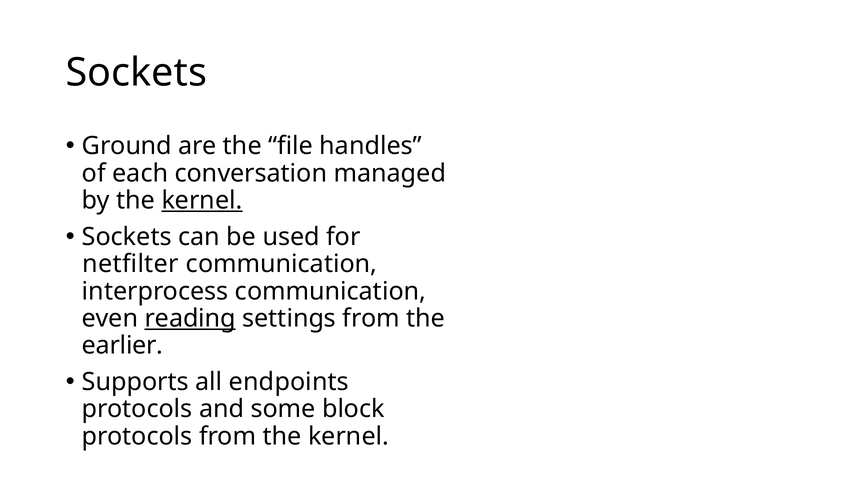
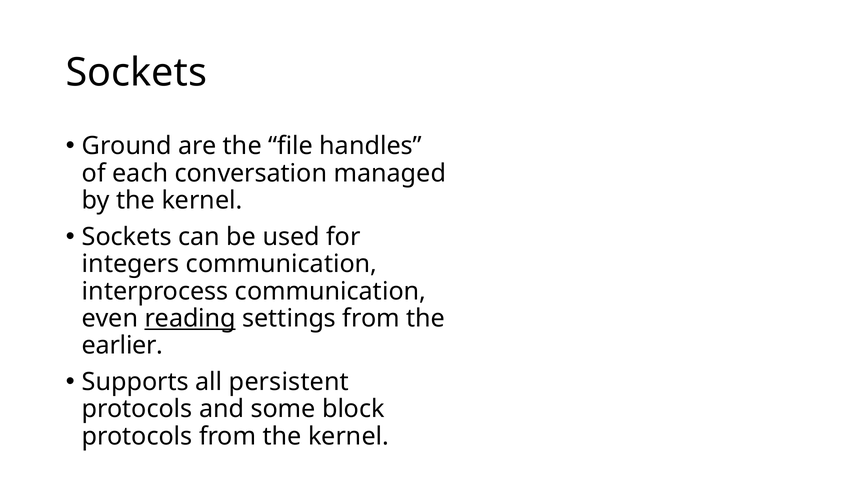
kernel underline: present -> none (202, 200)
netfilter: netfilter -> integers (131, 264)
endpoints: endpoints -> persistent (289, 381)
